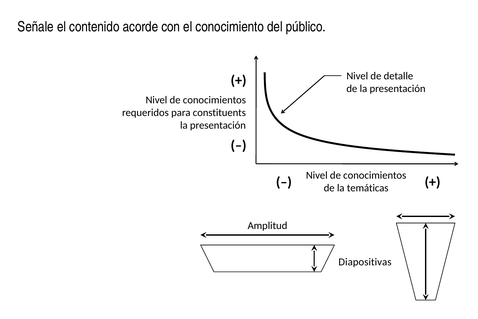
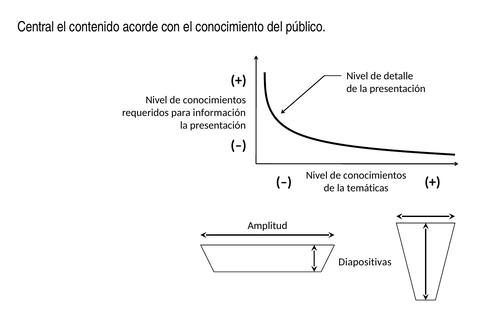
Señale: Señale -> Central (36, 27)
constituents: constituents -> información (219, 113)
